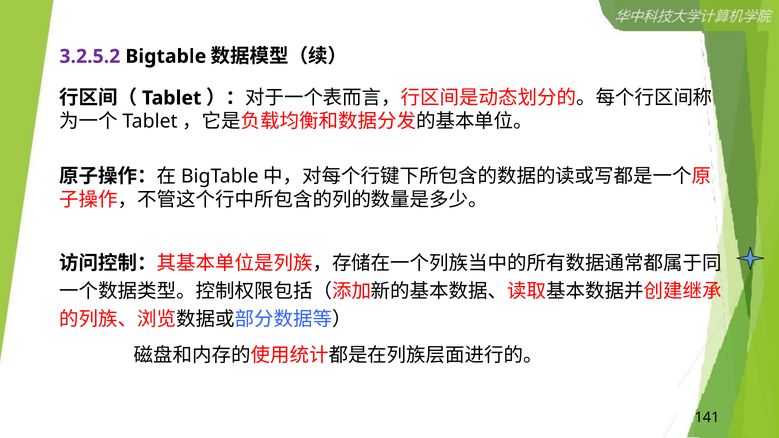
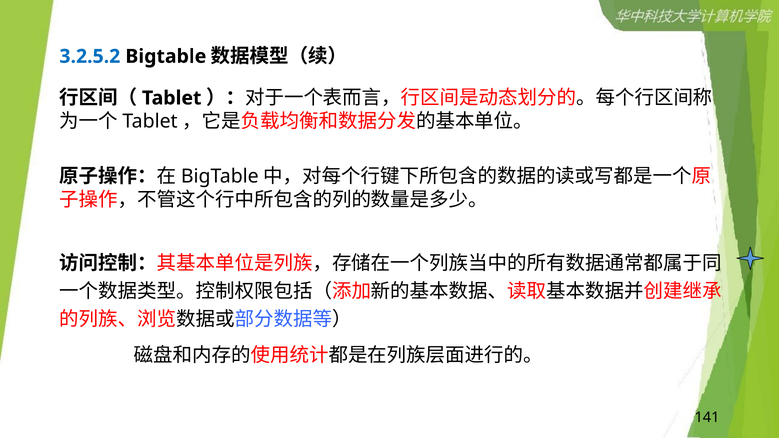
3.2.5.2 colour: purple -> blue (90, 56)
